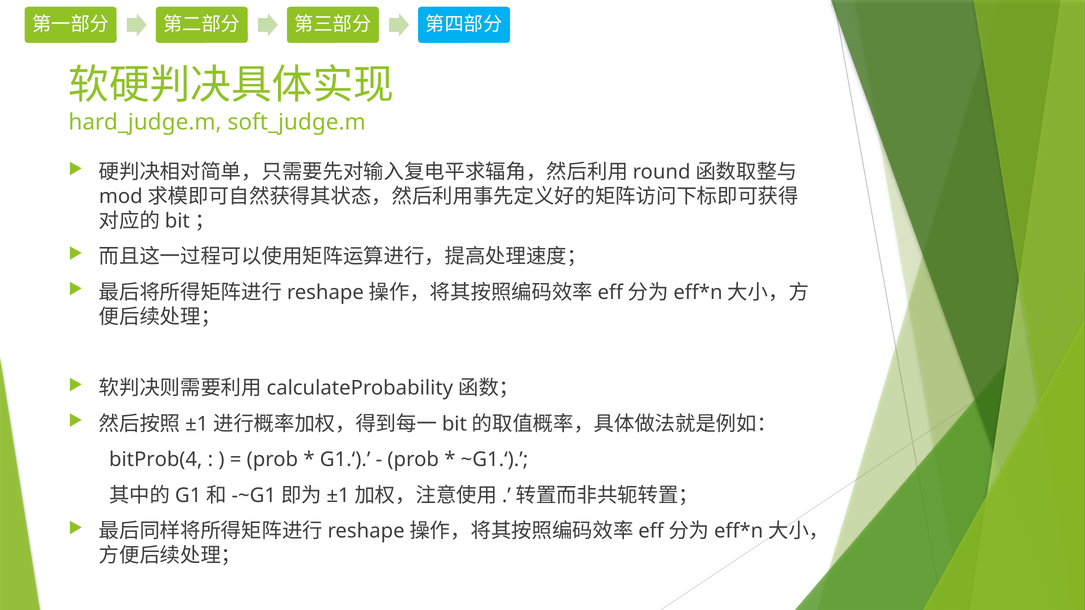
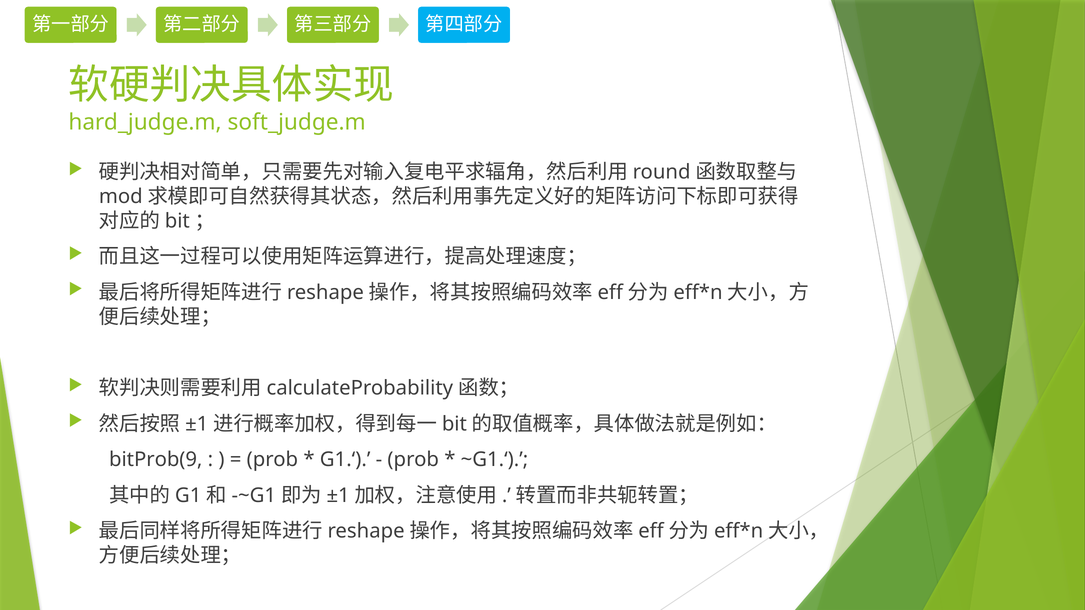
bitProb(4: bitProb(4 -> bitProb(9 (156, 460)
